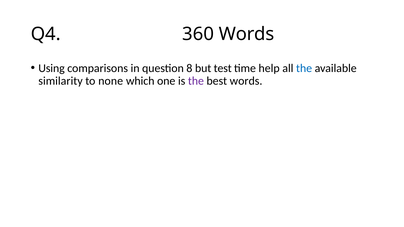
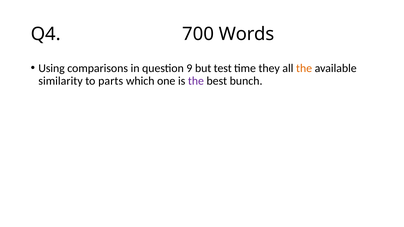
360: 360 -> 700 (198, 34)
8: 8 -> 9 (189, 68)
help: help -> they (269, 68)
the colour: blue -> orange (304, 68)
none: none -> parts (111, 81)
best words: words -> bunch (246, 81)
